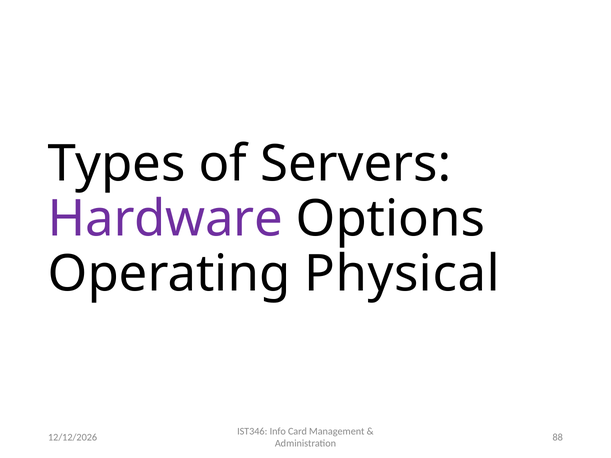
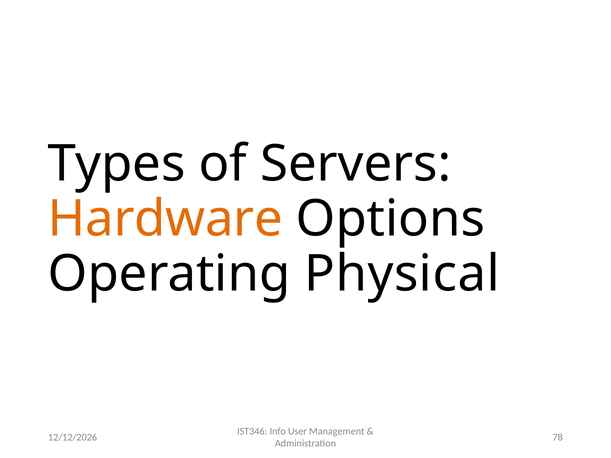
Hardware colour: purple -> orange (165, 219)
Card: Card -> User (297, 432)
88: 88 -> 78 (558, 438)
